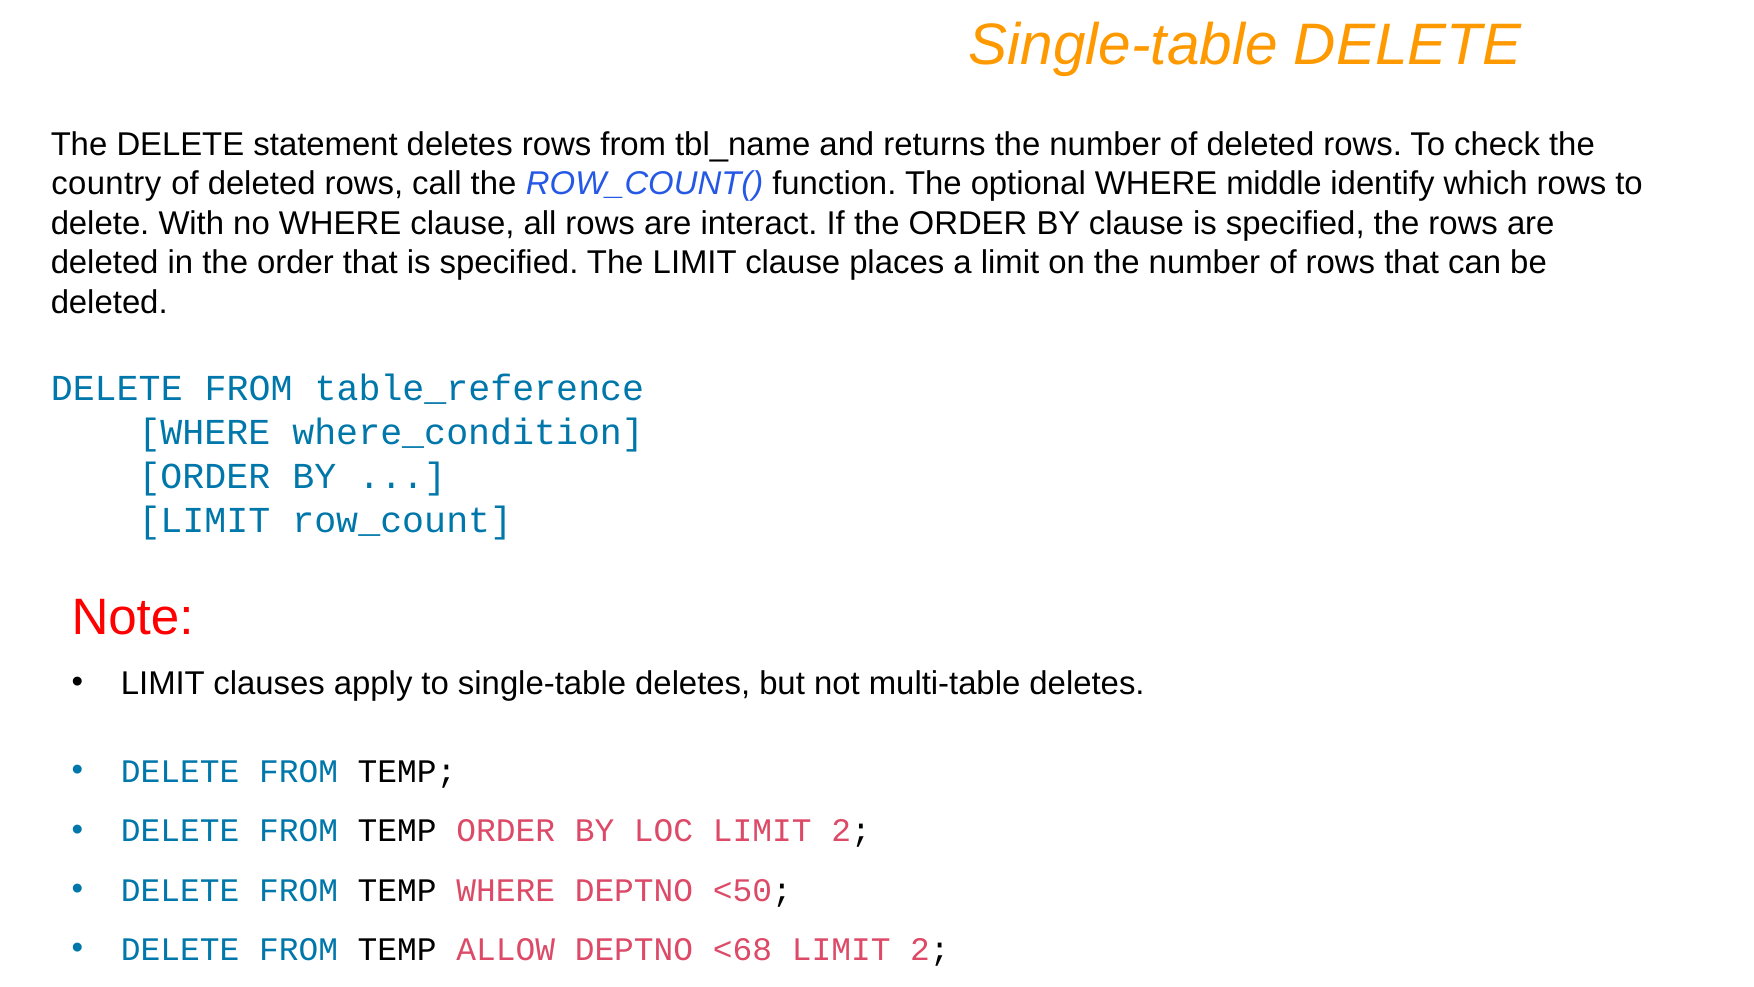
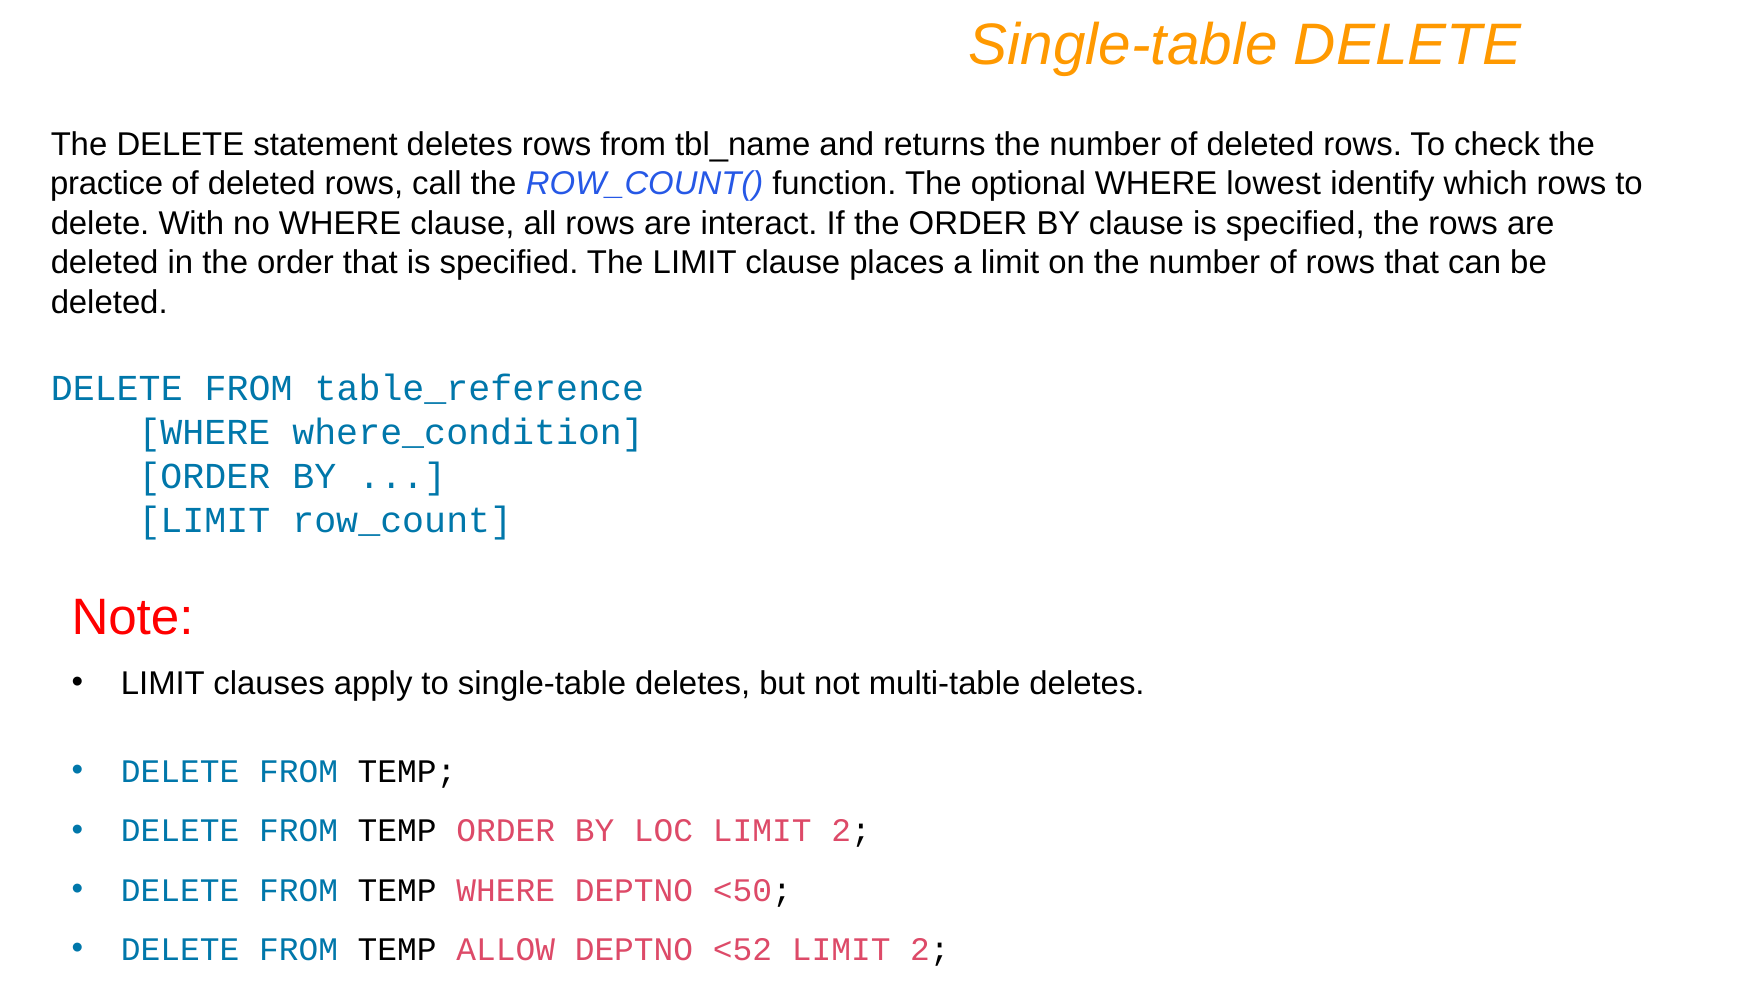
country: country -> practice (107, 184)
middle: middle -> lowest (1274, 184)
<68: <68 -> <52 (742, 949)
